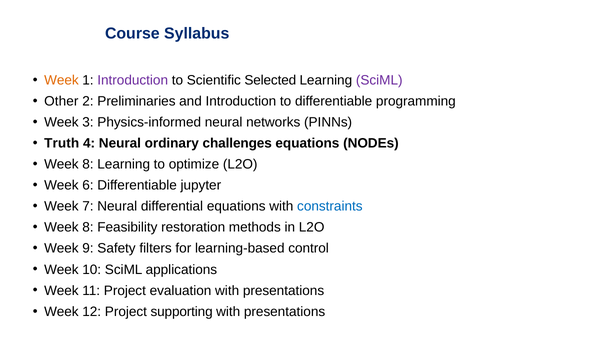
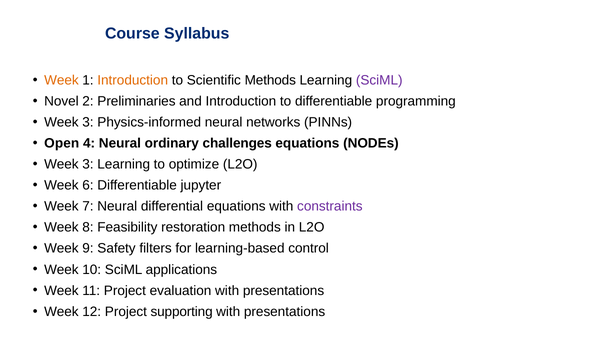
Introduction colour: purple -> orange (133, 80)
Scientific Selected: Selected -> Methods (270, 80)
Other: Other -> Novel (61, 101)
Truth: Truth -> Open (62, 143)
8: 8 -> 3 (88, 164)
constraints colour: blue -> purple (330, 206)
